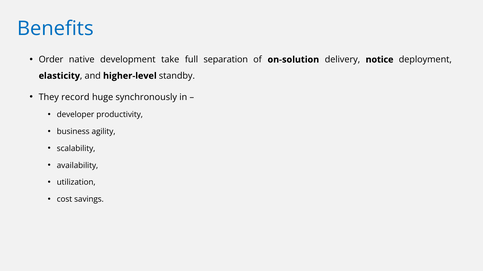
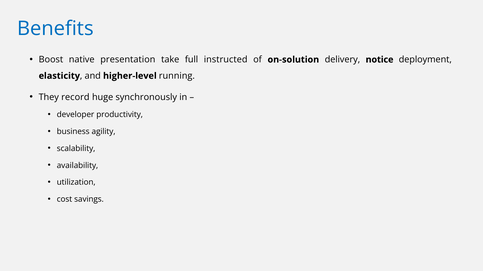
Order: Order -> Boost (51, 60)
development: development -> presentation (128, 60)
separation: separation -> instructed (226, 60)
standby: standby -> running (177, 76)
